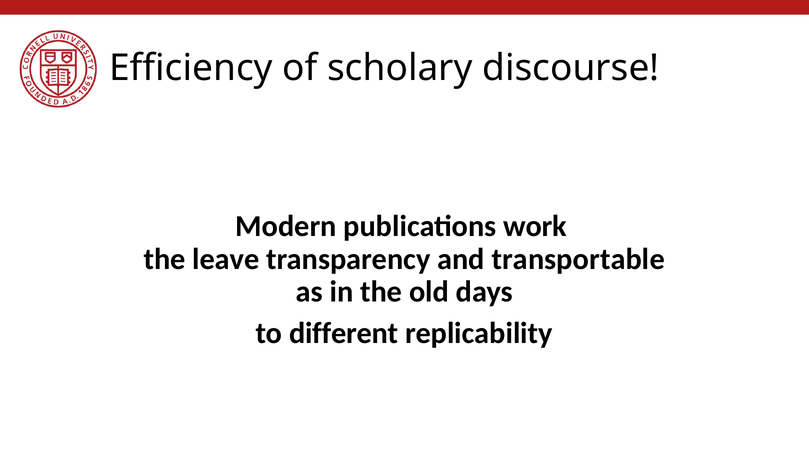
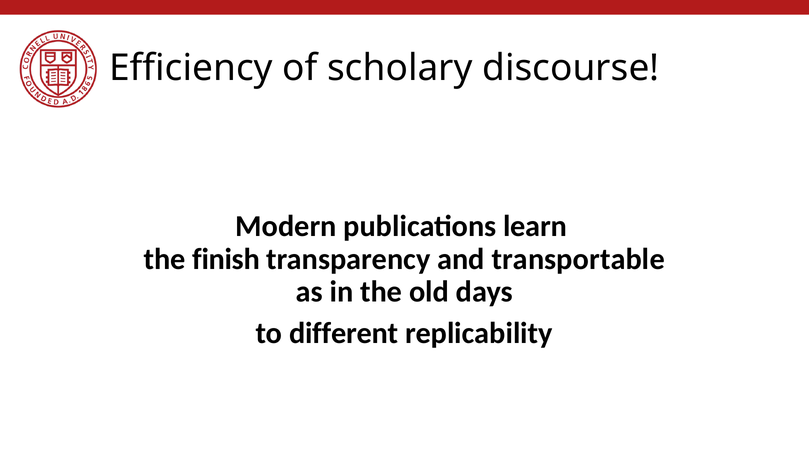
work: work -> learn (535, 226)
leave: leave -> finish (226, 259)
